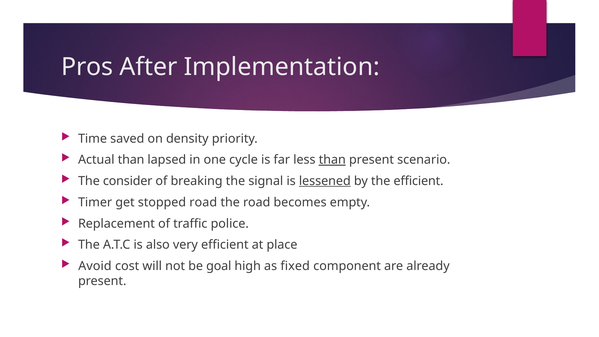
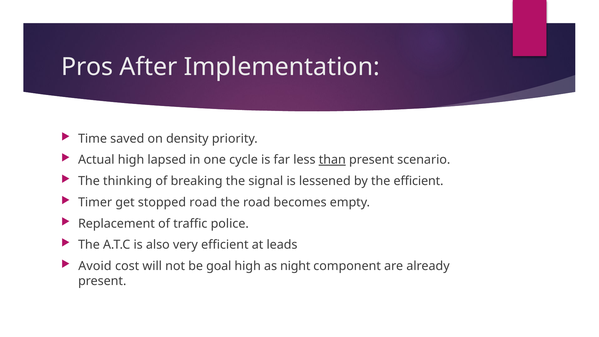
Actual than: than -> high (131, 160)
consider: consider -> thinking (128, 181)
lessened underline: present -> none (325, 181)
place: place -> leads (282, 245)
fixed: fixed -> night (295, 266)
